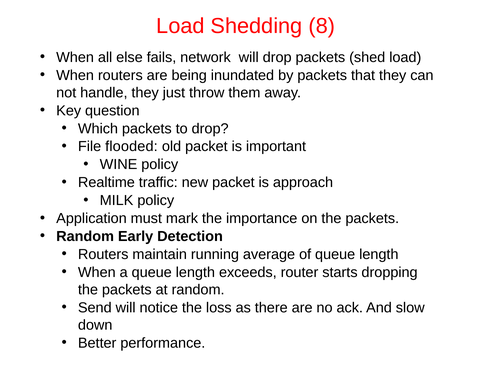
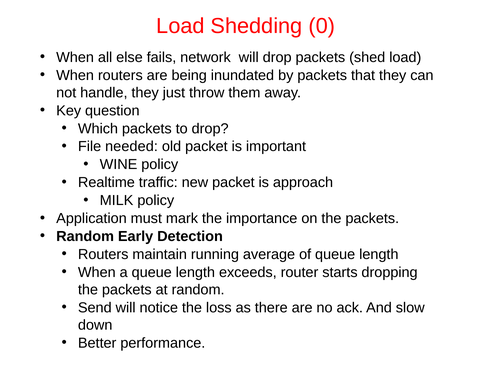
8: 8 -> 0 (322, 26)
flooded: flooded -> needed (132, 147)
